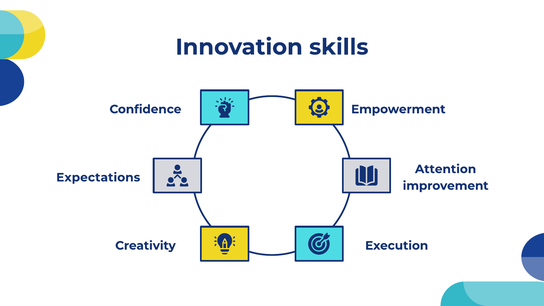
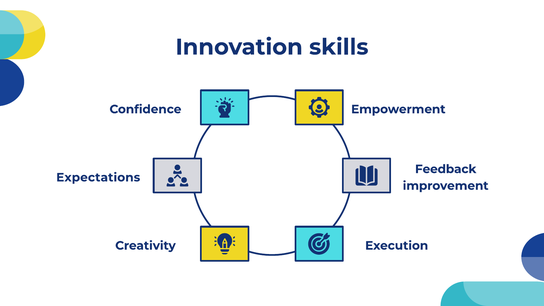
Attention: Attention -> Feedback (446, 169)
